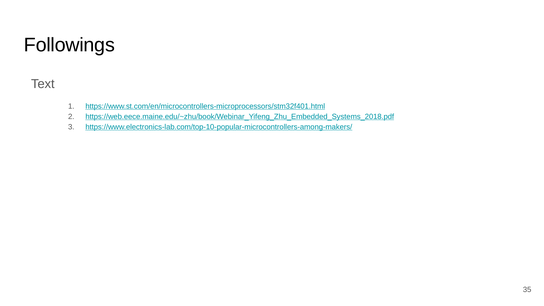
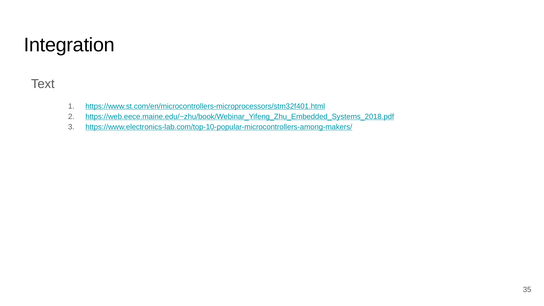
Followings: Followings -> Integration (69, 45)
